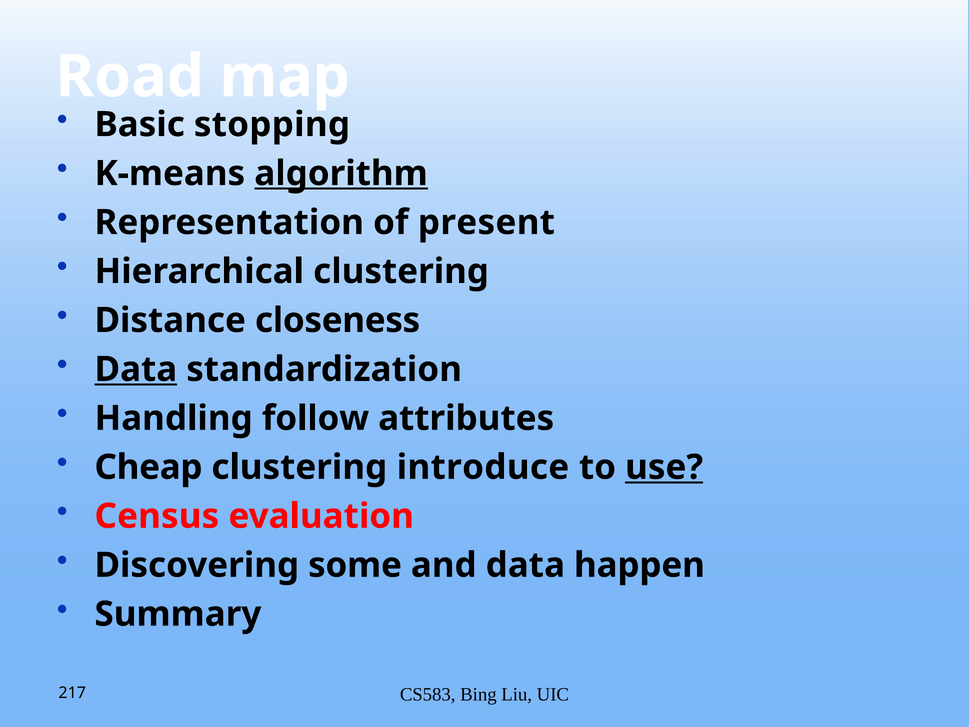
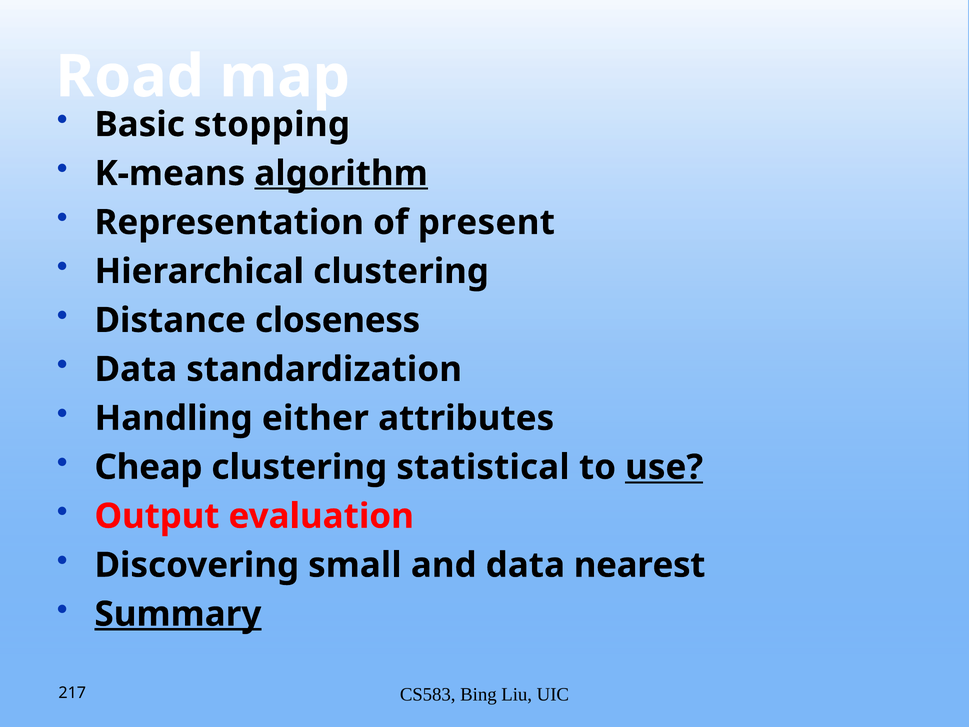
Data underline: present -> none (136, 369)
follow: follow -> either (315, 418)
introduce: introduce -> statistical (483, 467)
Census: Census -> Output (157, 516)
some: some -> small (355, 565)
happen: happen -> nearest (640, 565)
Summary underline: none -> present (178, 614)
